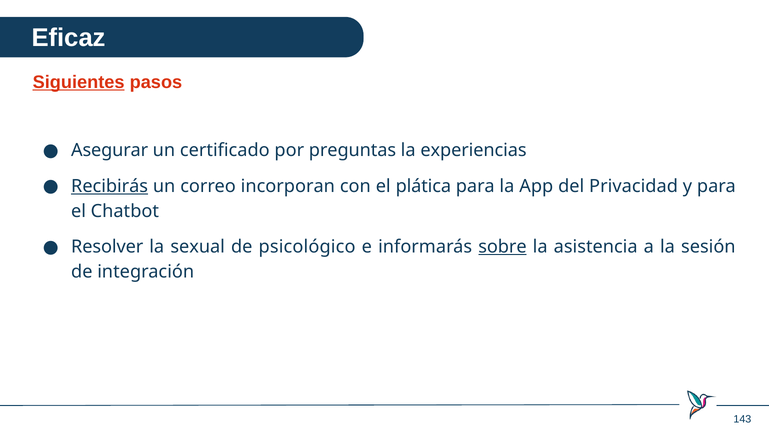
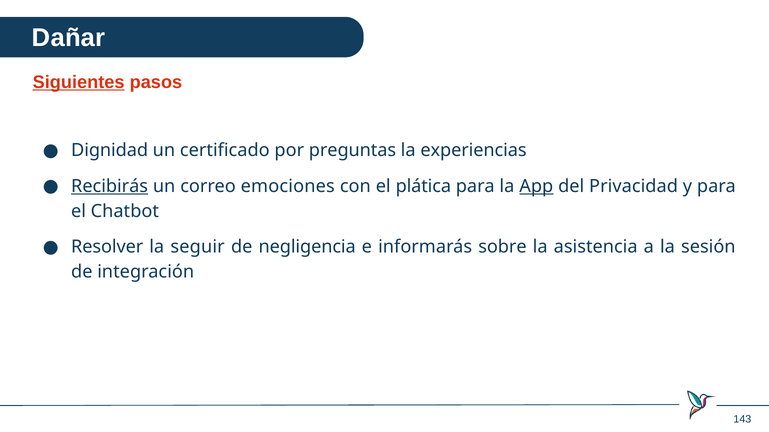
Eficaz: Eficaz -> Dañar (69, 38)
Asegurar: Asegurar -> Dignidad (110, 151)
incorporan: incorporan -> emociones (288, 186)
App underline: none -> present (536, 186)
sexual: sexual -> seguir (198, 247)
psicológico: psicológico -> negligencia (307, 247)
sobre underline: present -> none (502, 247)
